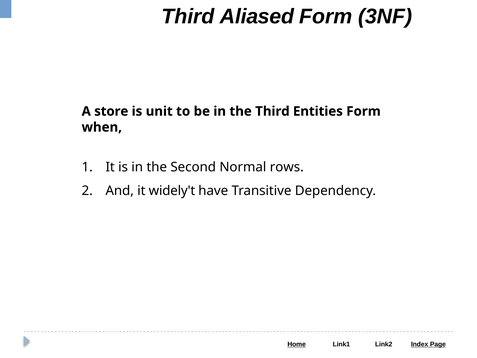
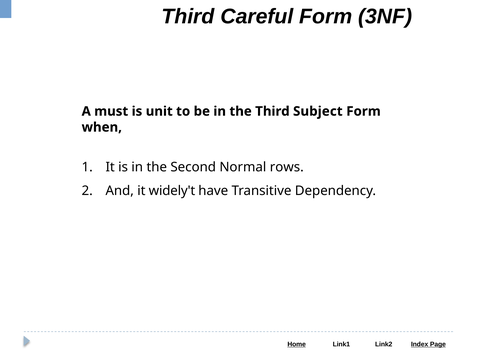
Aliased: Aliased -> Careful (257, 17)
store: store -> must (111, 111)
Entities: Entities -> Subject (318, 111)
